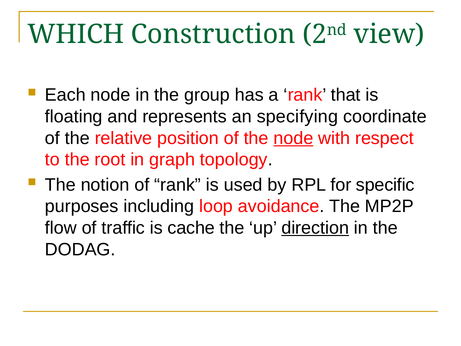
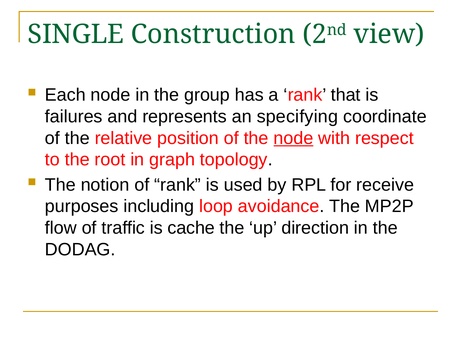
WHICH: WHICH -> SINGLE (76, 34)
floating: floating -> failures (74, 117)
specific: specific -> receive (385, 185)
direction underline: present -> none (315, 228)
